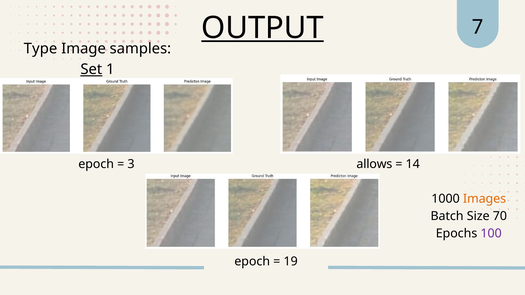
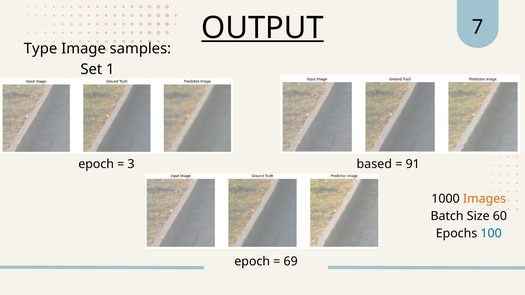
Set underline: present -> none (91, 69)
allows: allows -> based (374, 164)
14: 14 -> 91 (413, 164)
70: 70 -> 60 (500, 216)
100 colour: purple -> blue (491, 234)
19: 19 -> 69 (291, 262)
